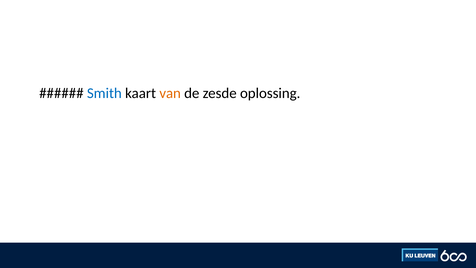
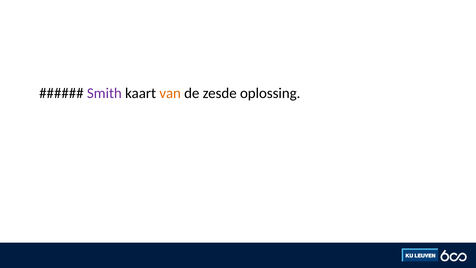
Smith colour: blue -> purple (104, 93)
